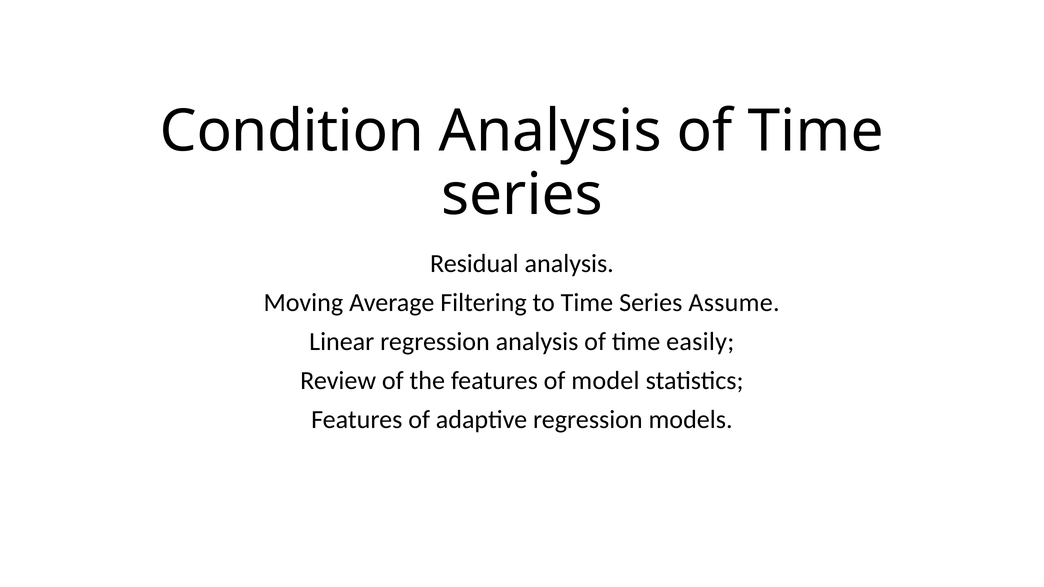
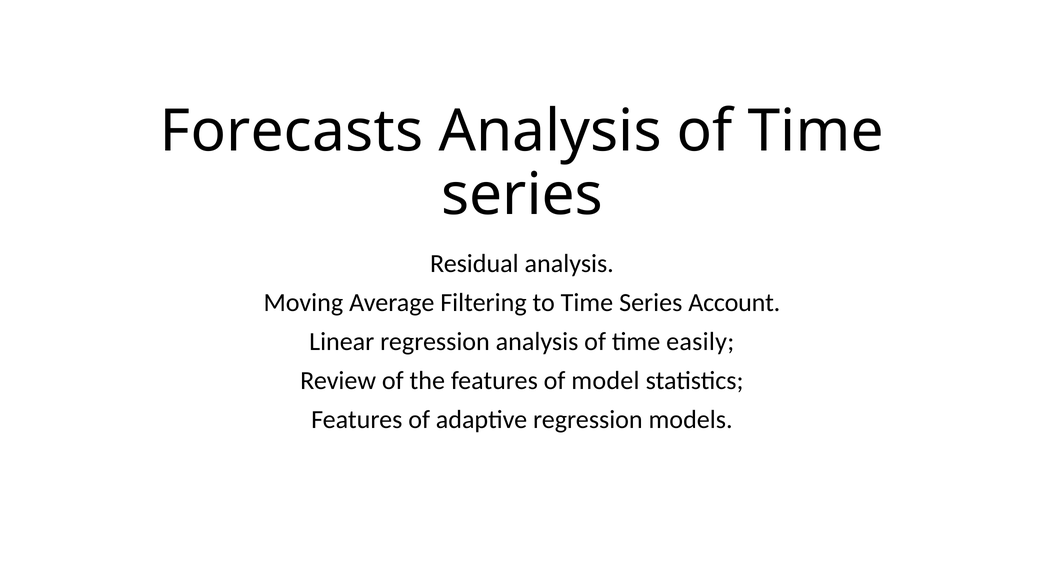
Condition: Condition -> Forecasts (292, 131)
Assume: Assume -> Account (734, 303)
